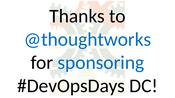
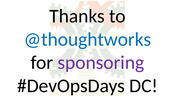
sponsoring colour: blue -> purple (101, 63)
